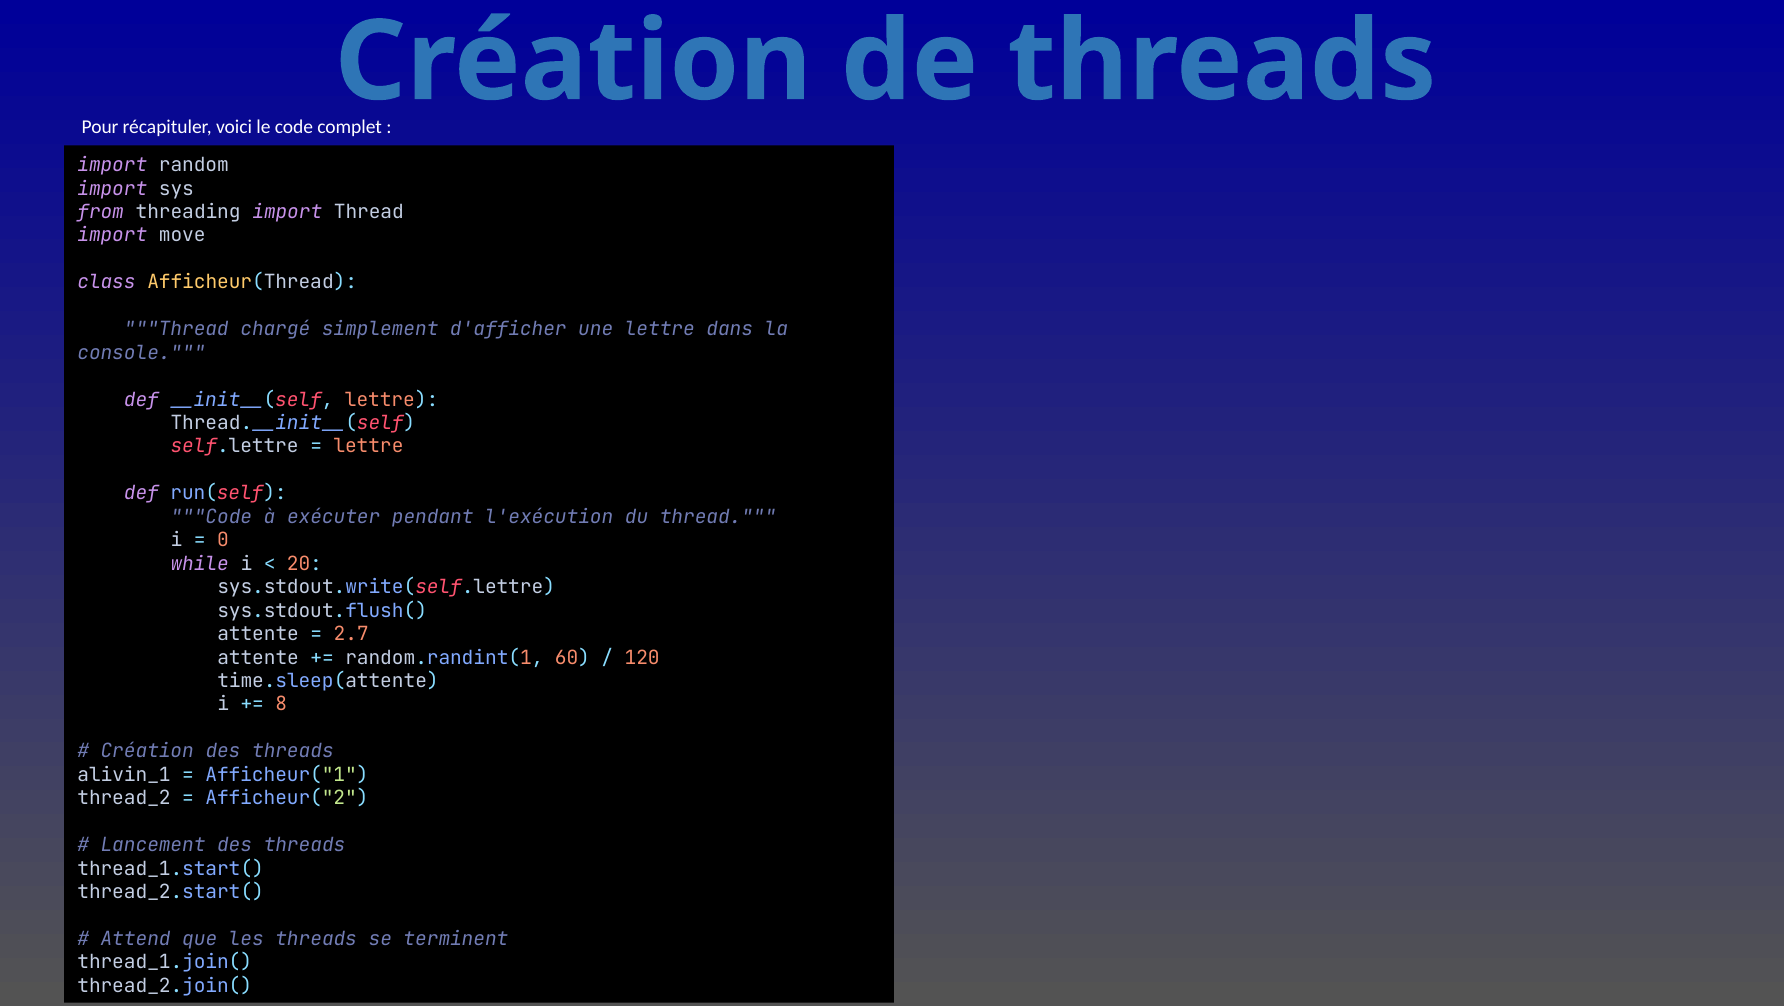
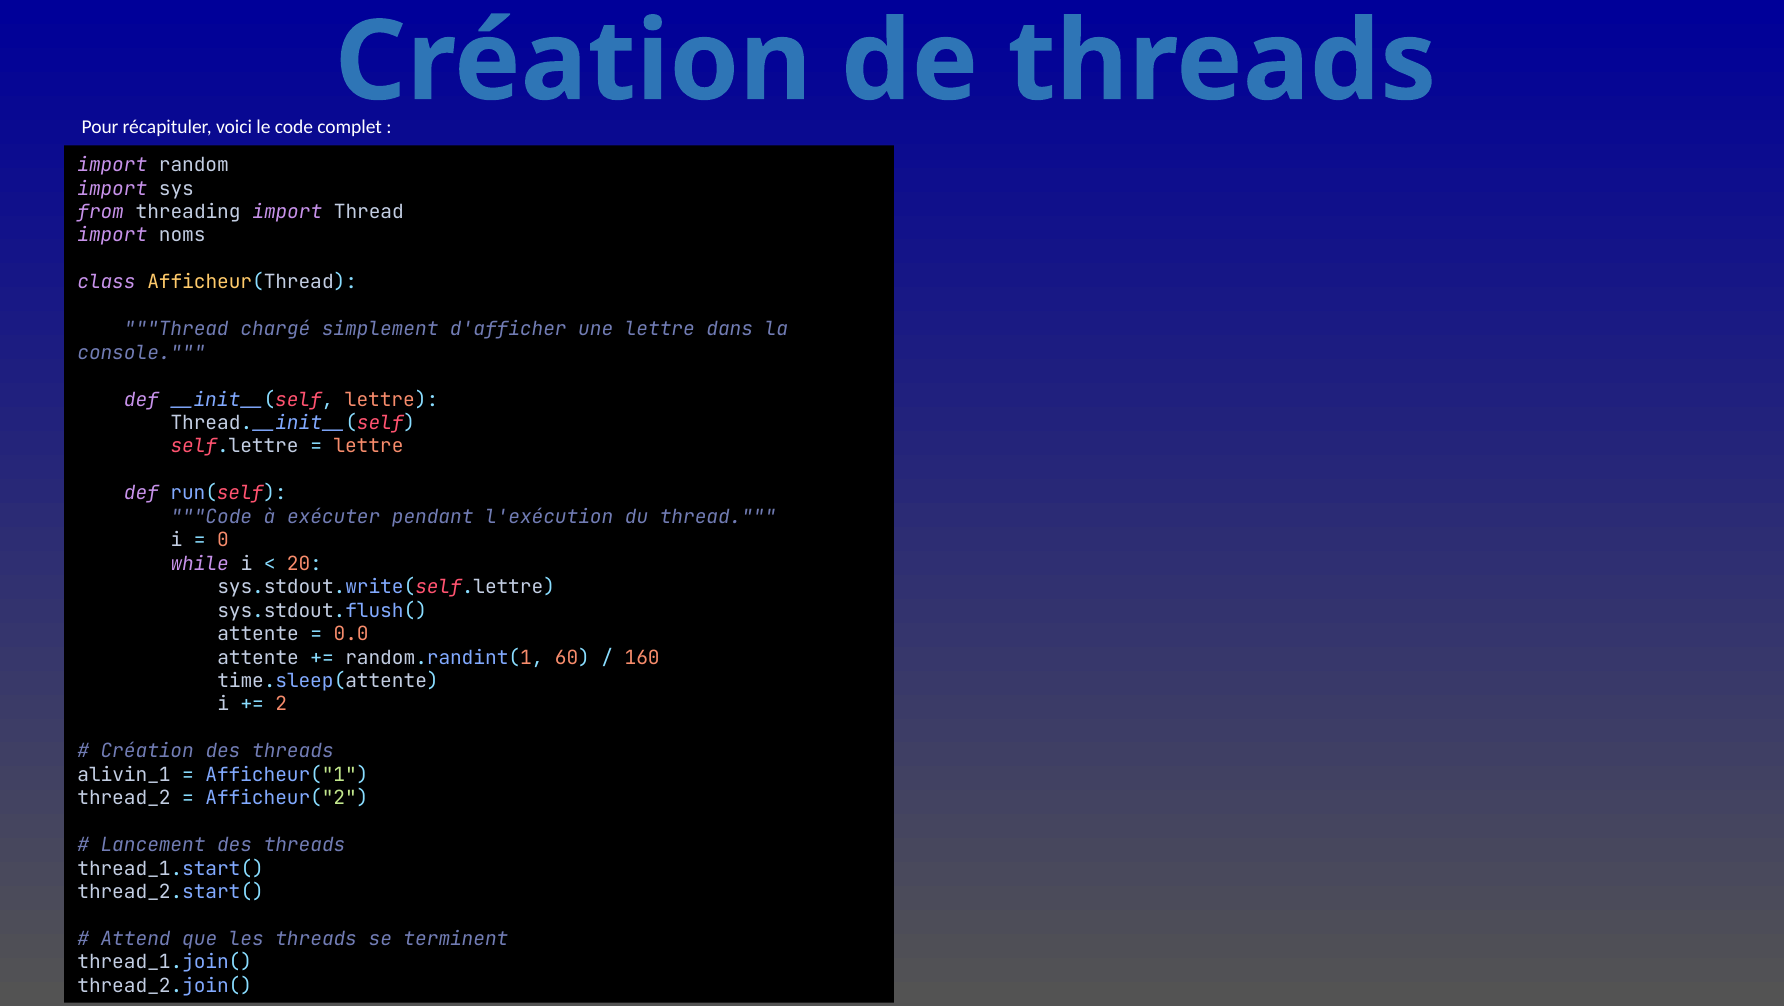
move: move -> noms (182, 235)
2.7: 2.7 -> 0.0 (351, 634)
120: 120 -> 160 (642, 657)
8: 8 -> 2 (281, 704)
